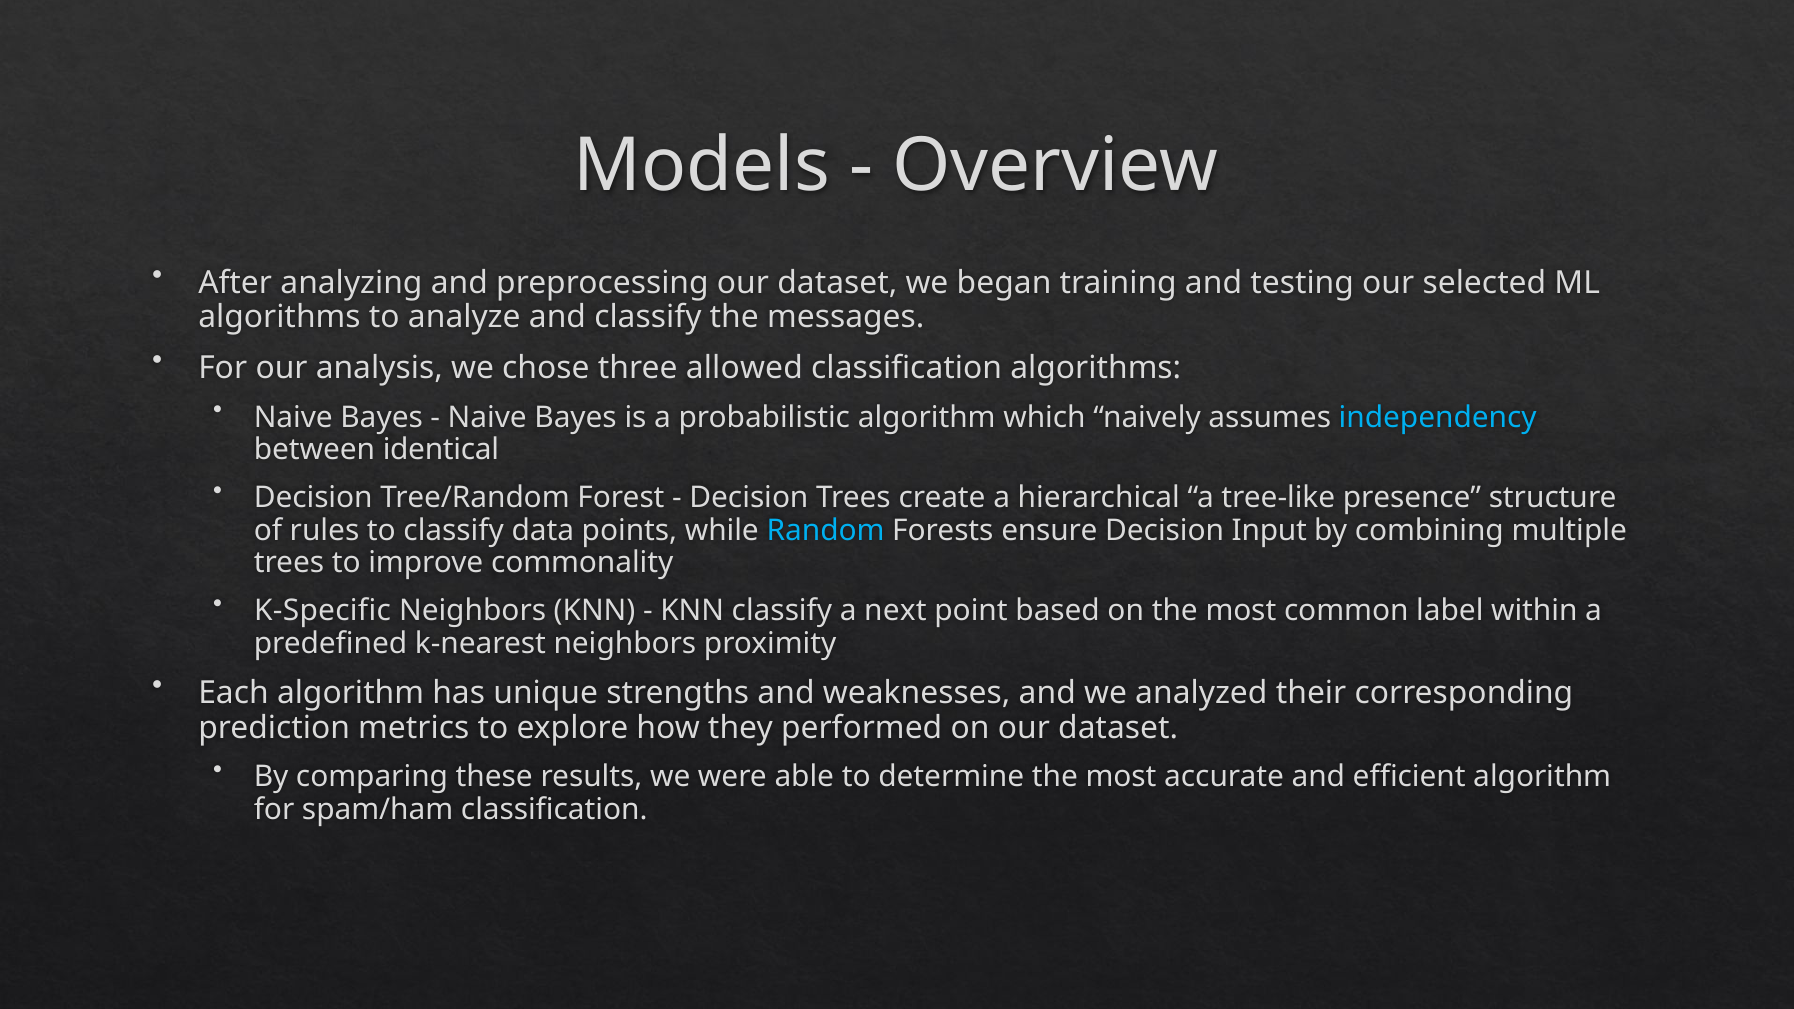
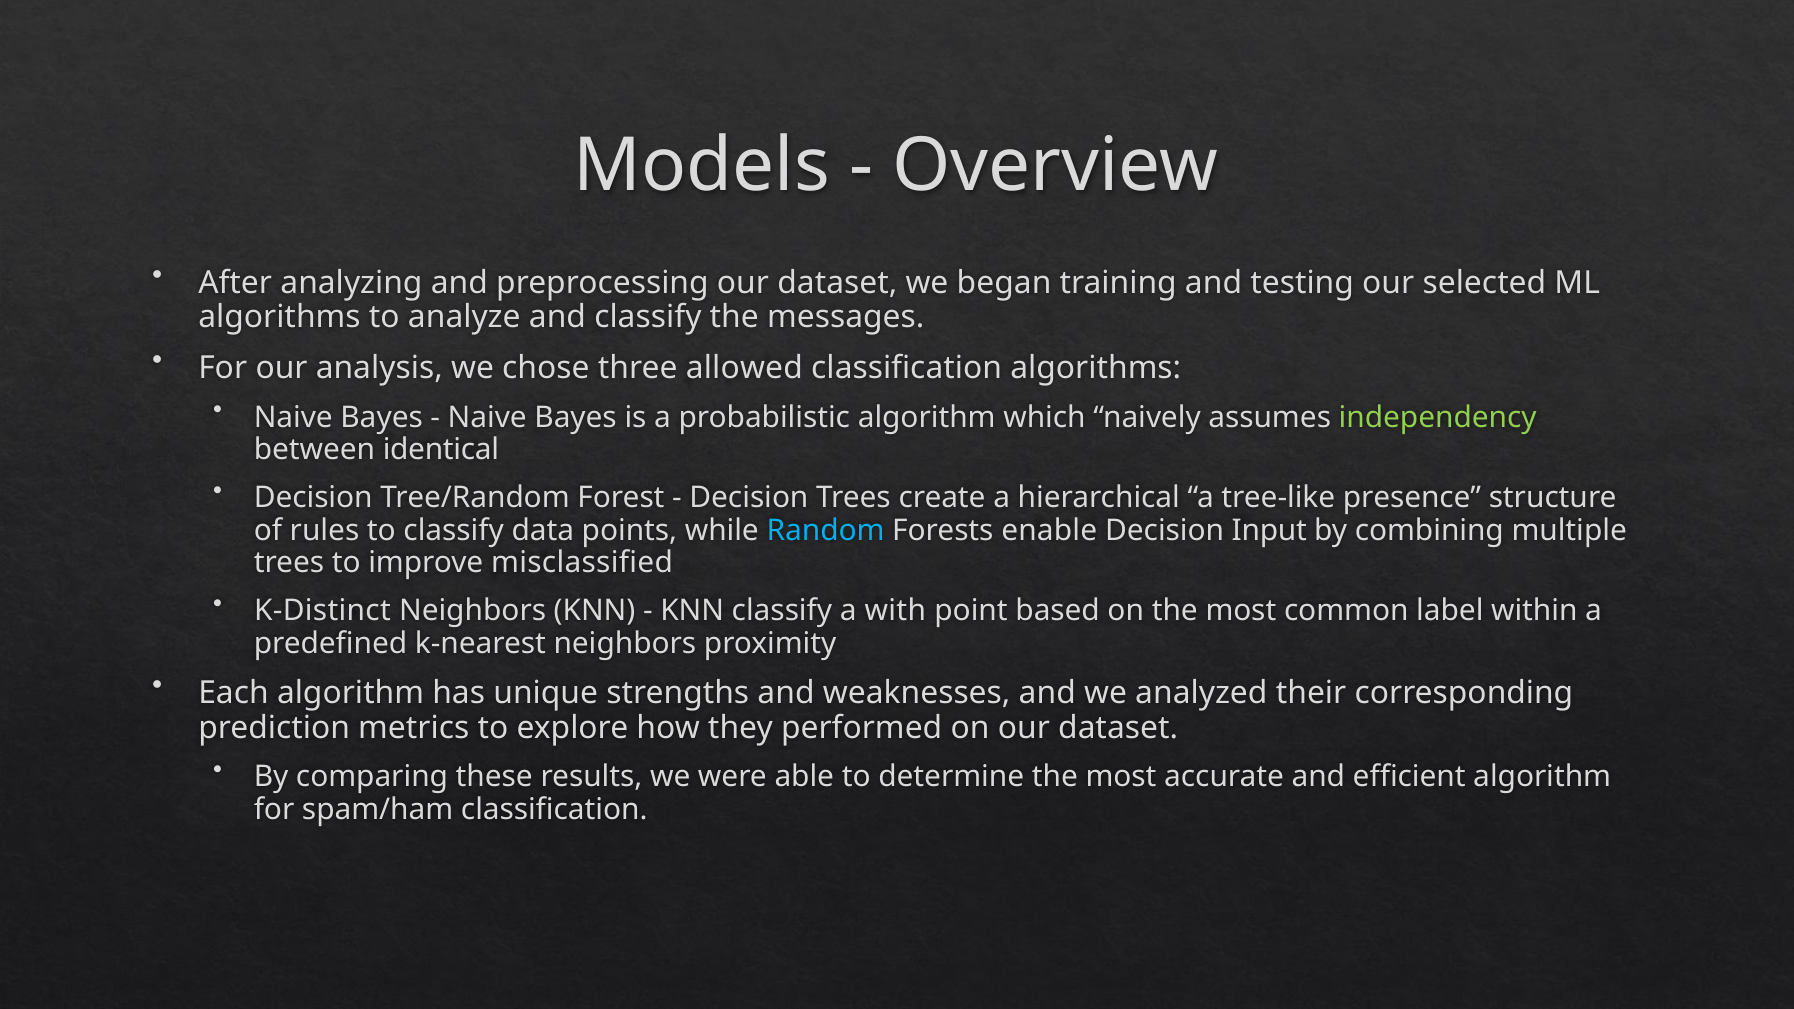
independency colour: light blue -> light green (1438, 417)
ensure: ensure -> enable (1049, 530)
commonality: commonality -> misclassified (582, 563)
K-Specific: K-Specific -> K-Distinct (322, 611)
next: next -> with (895, 611)
